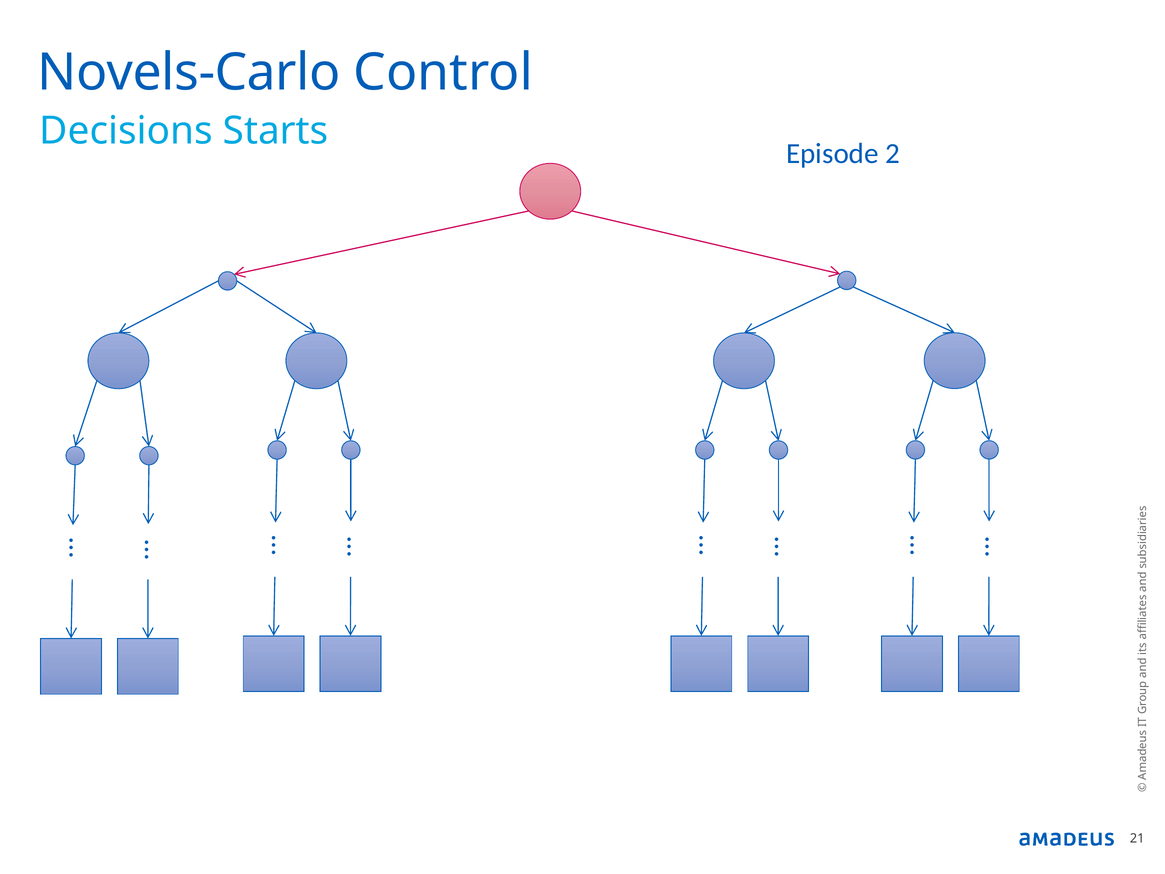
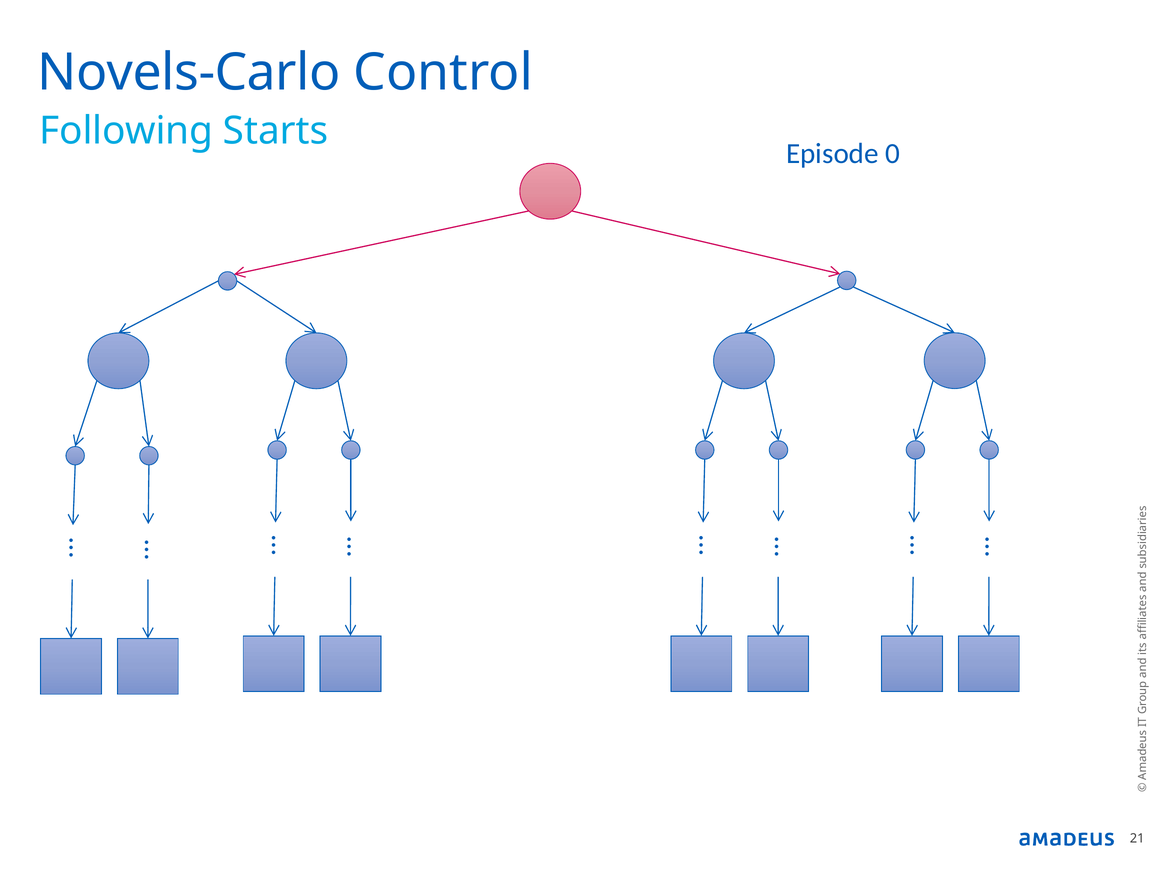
Decisions: Decisions -> Following (126, 131)
2: 2 -> 0 (892, 153)
